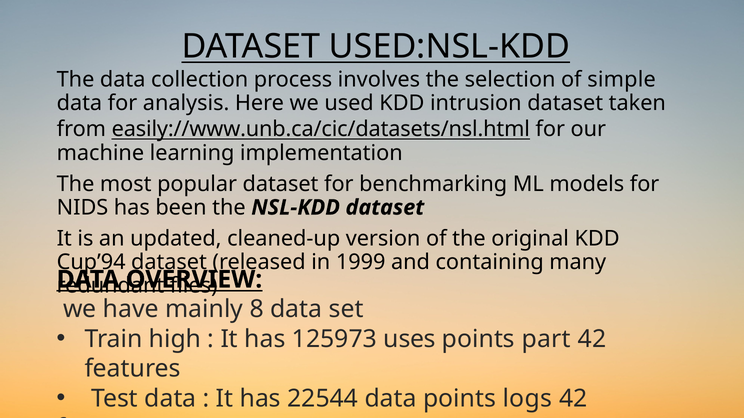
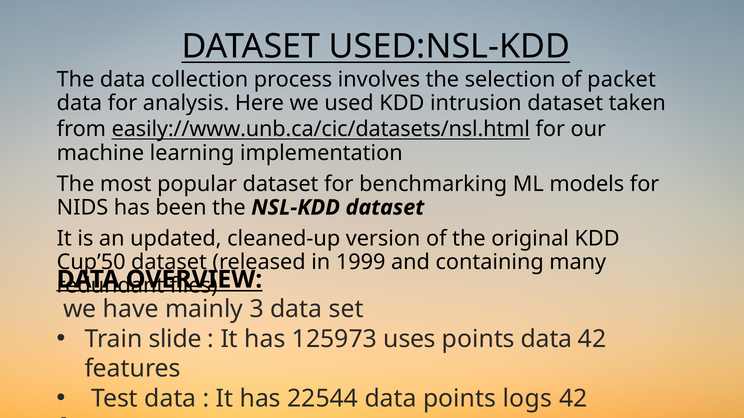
simple: simple -> packet (622, 80)
Cup’94: Cup’94 -> Cup’50 (91, 262)
8: 8 -> 3 (257, 309)
high: high -> slide (175, 339)
points part: part -> data (546, 339)
